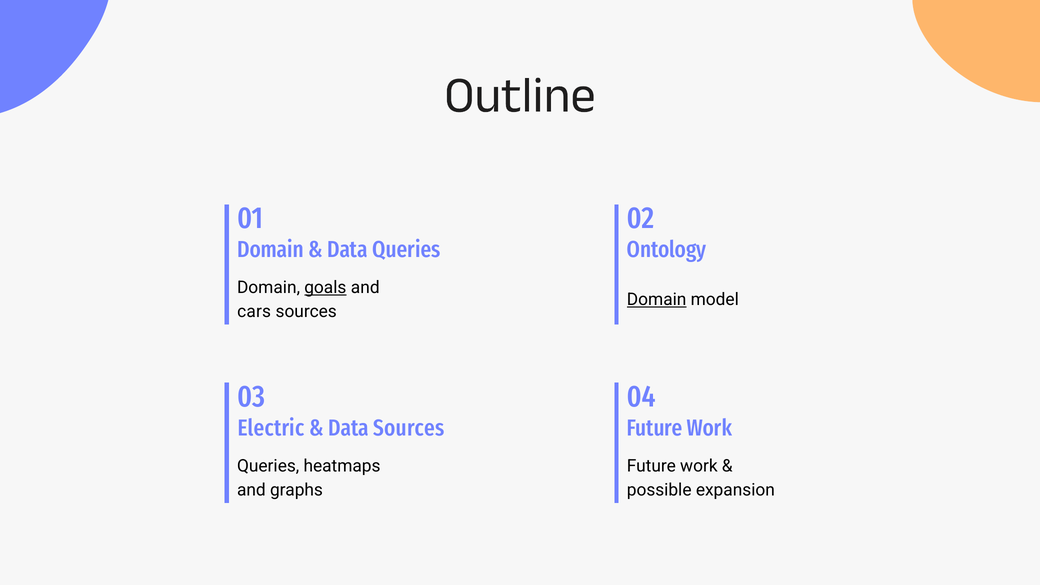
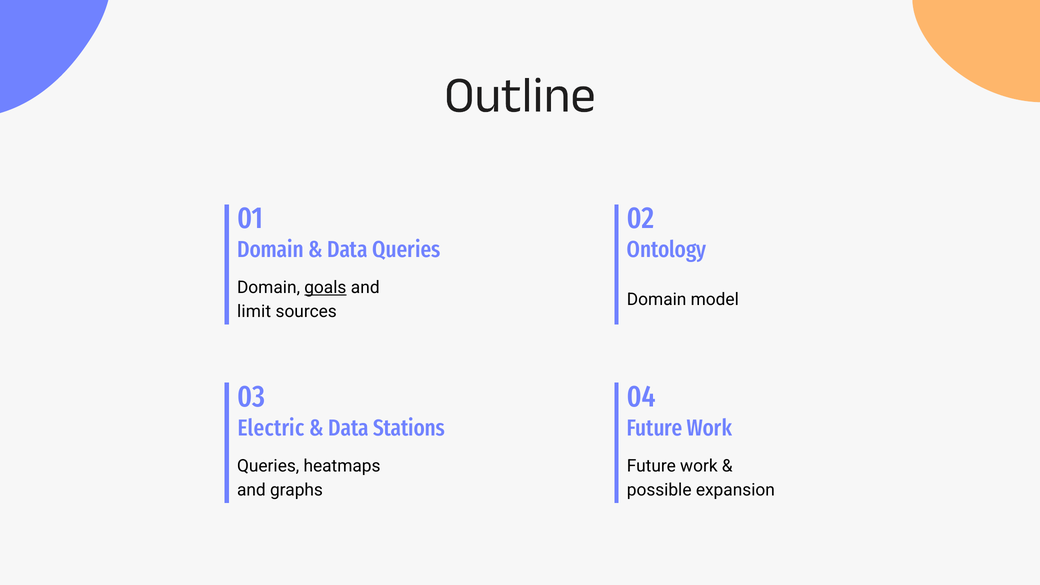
Domain underline: present -> none (657, 300)
cars: cars -> limit (254, 312)
Data Sources: Sources -> Stations (409, 428)
